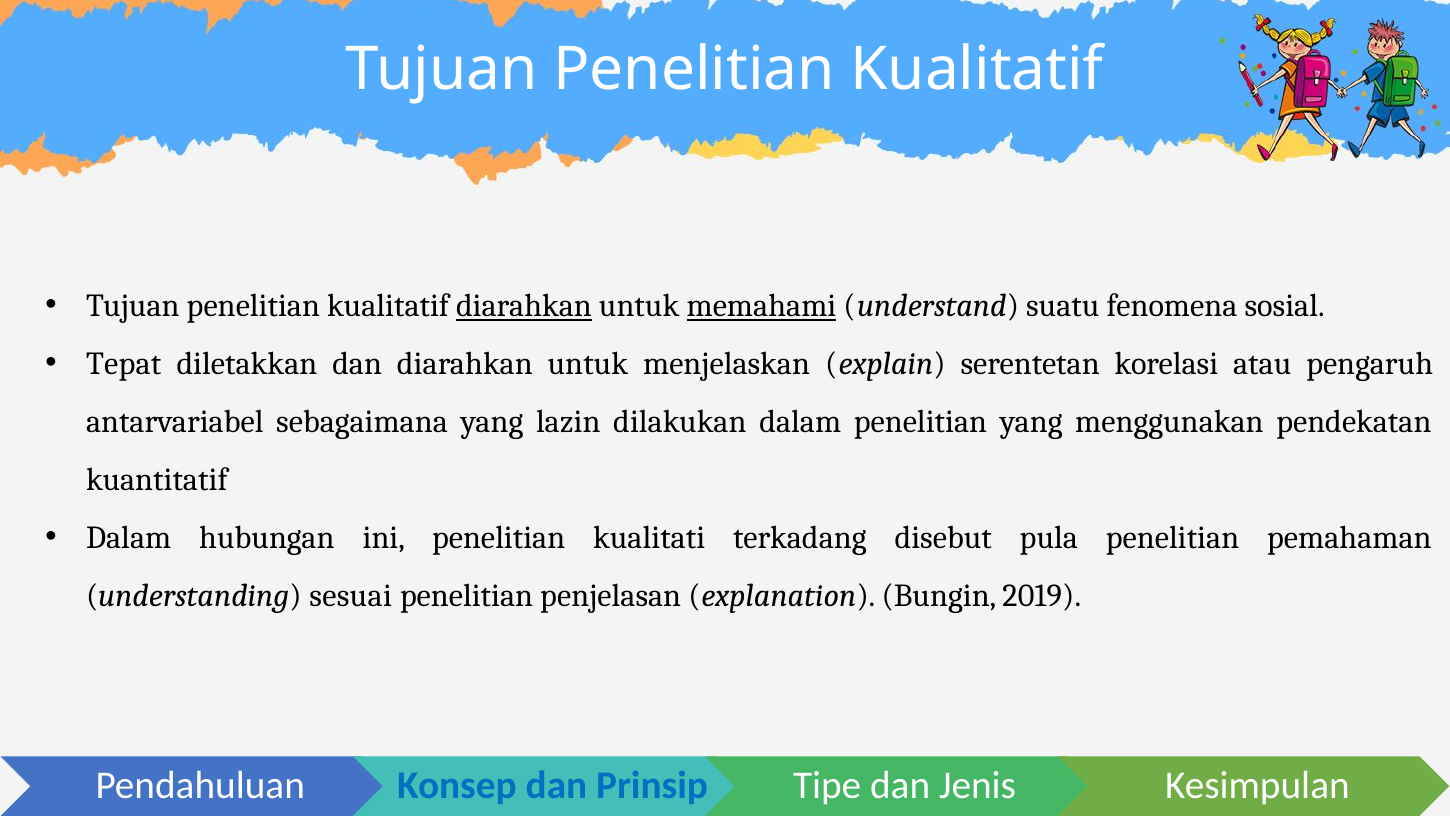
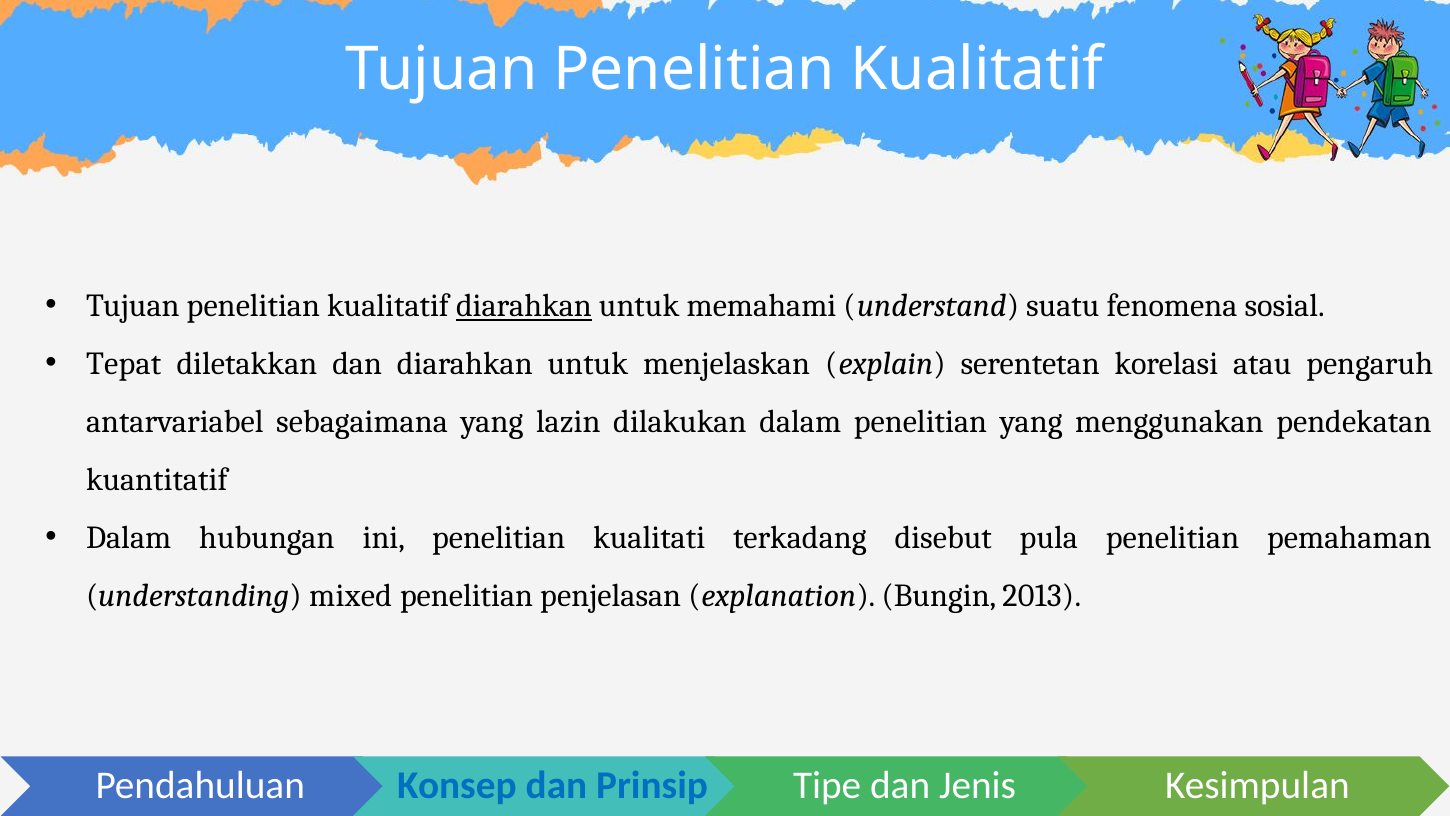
memahami underline: present -> none (761, 306)
sesuai: sesuai -> mixed (351, 596)
2019: 2019 -> 2013 (1042, 596)
